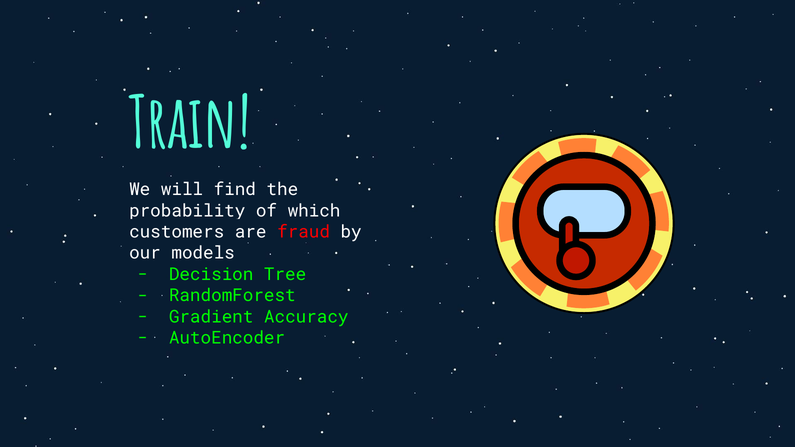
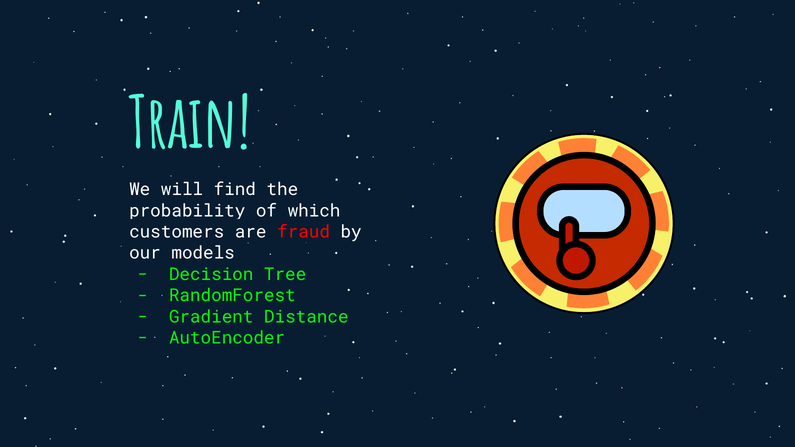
Accuracy: Accuracy -> Distance (306, 317)
